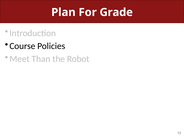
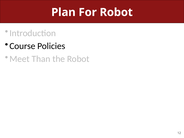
For Grade: Grade -> Robot (116, 12)
